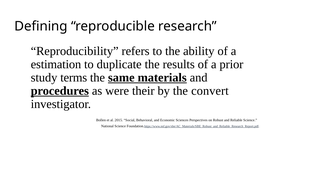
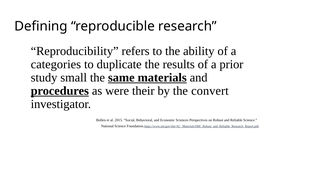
estimation: estimation -> categories (56, 64)
terms: terms -> small (74, 78)
